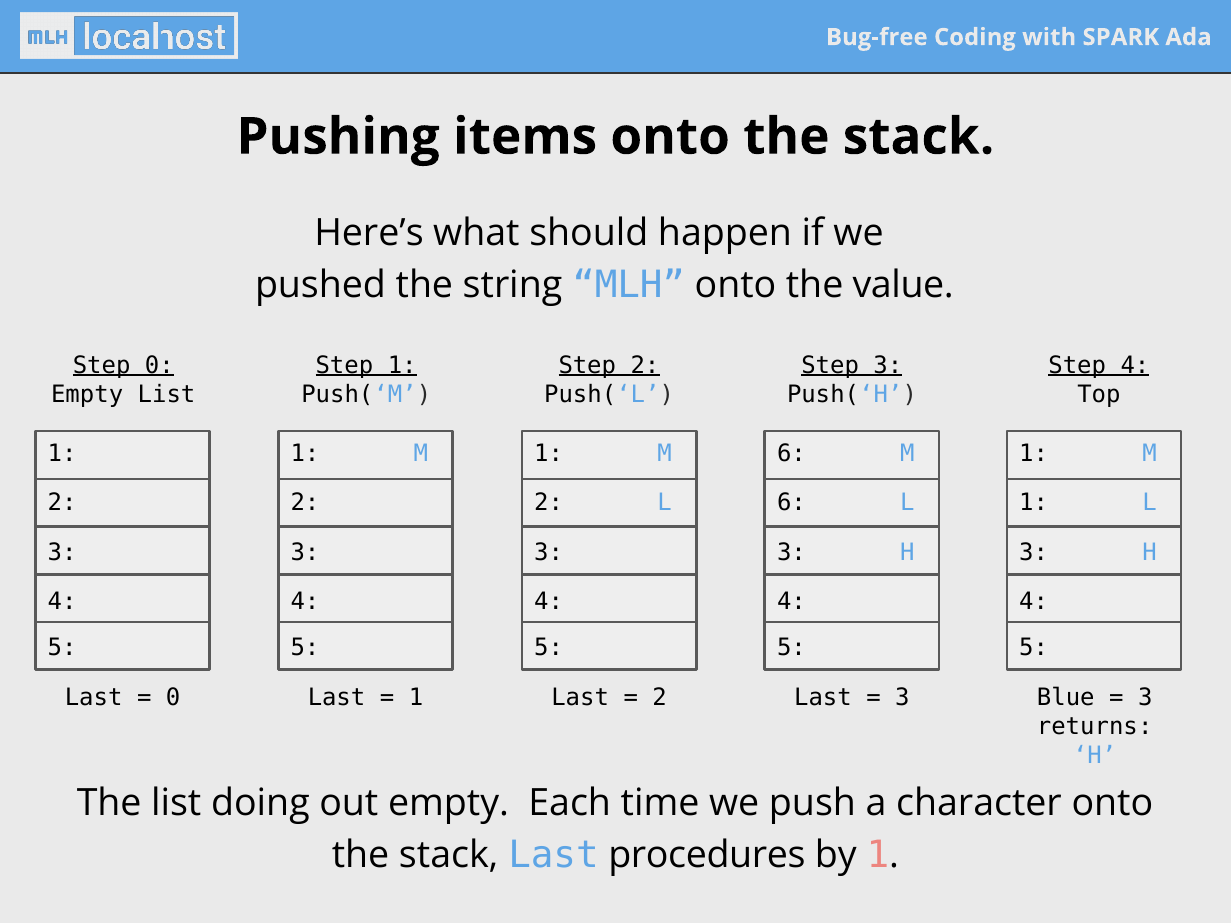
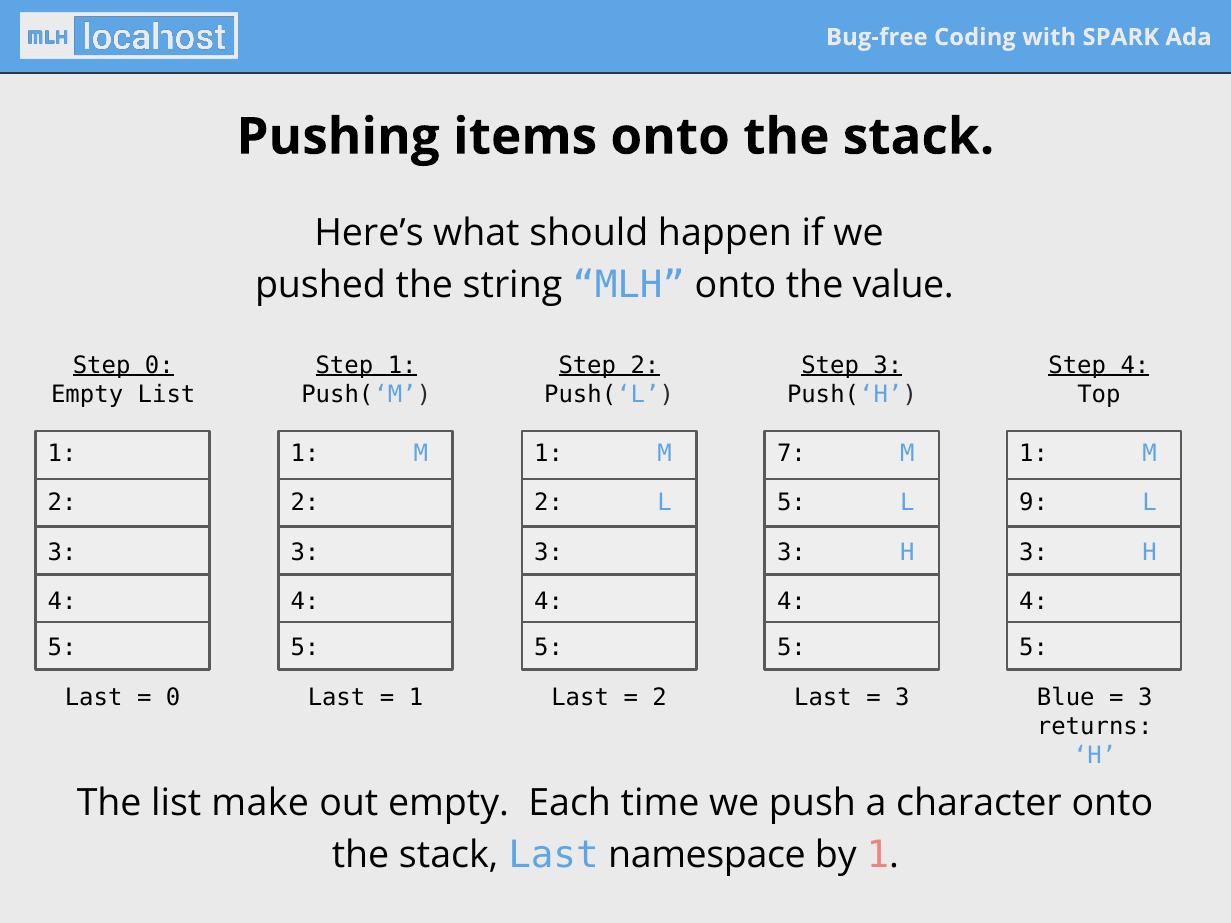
6: 6 -> 7 (791, 453)
6: 6 -> 5 (791, 503)
1: 1 -> 9 (1034, 503)
doing: doing -> make (260, 804)
procedures: procedures -> namespace (707, 855)
